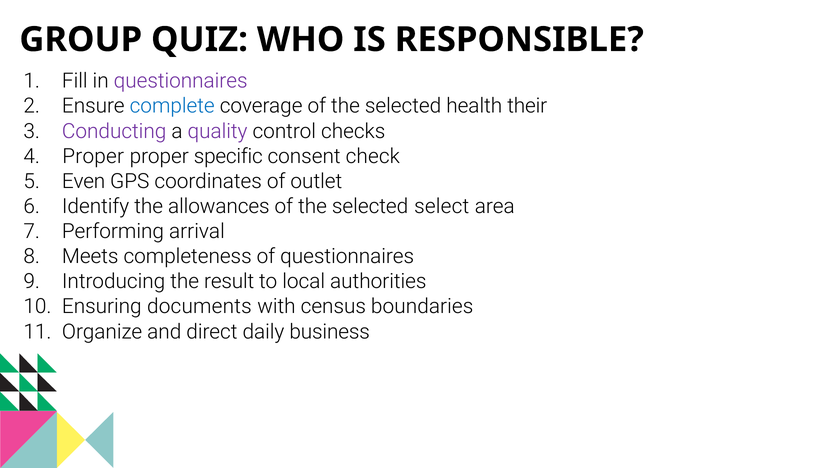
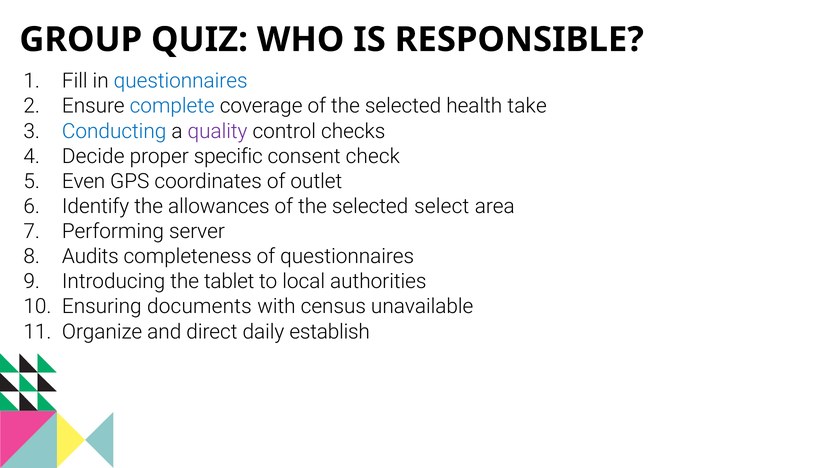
questionnaires colour: purple -> blue (181, 81)
their: their -> take (527, 106)
Conducting colour: purple -> blue (114, 131)
Proper: Proper -> Decide (93, 156)
arrival: arrival -> server (197, 231)
Meets: Meets -> Audits (90, 256)
result: result -> tablet (229, 281)
boundaries: boundaries -> unavailable (422, 306)
business: business -> establish (330, 331)
